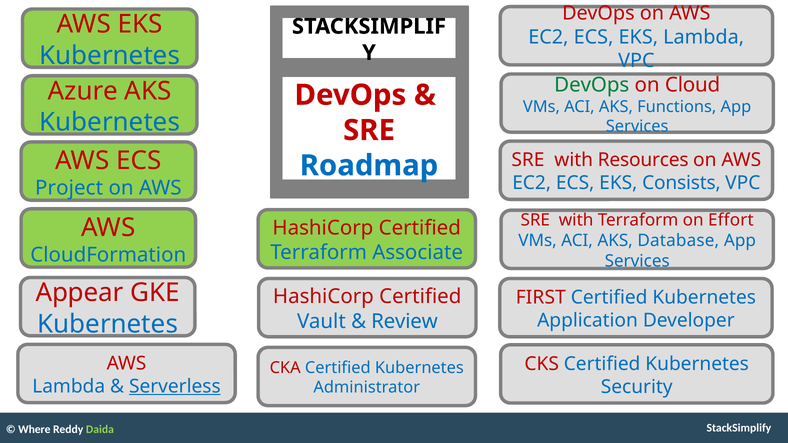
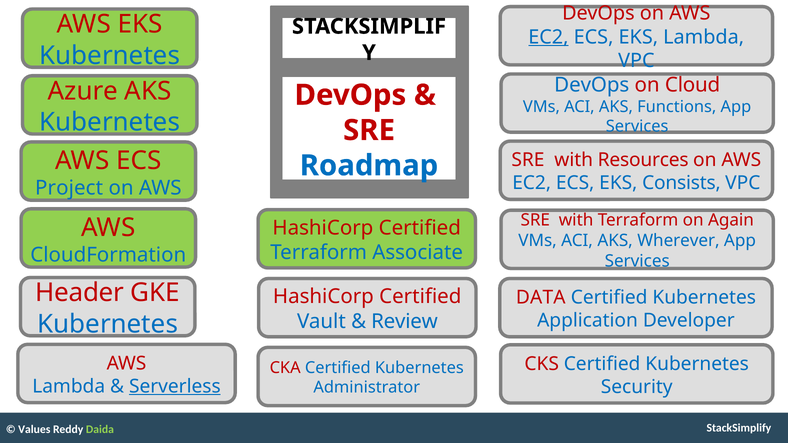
EC2 underline: none -> present (548, 37)
DevOps colour: green -> blue (592, 85)
Effort: Effort -> Again (731, 220)
Database: Database -> Wherever (678, 241)
Appear: Appear -> Header (80, 293)
FIRST: FIRST -> DATA (541, 298)
Where: Where -> Values (34, 430)
